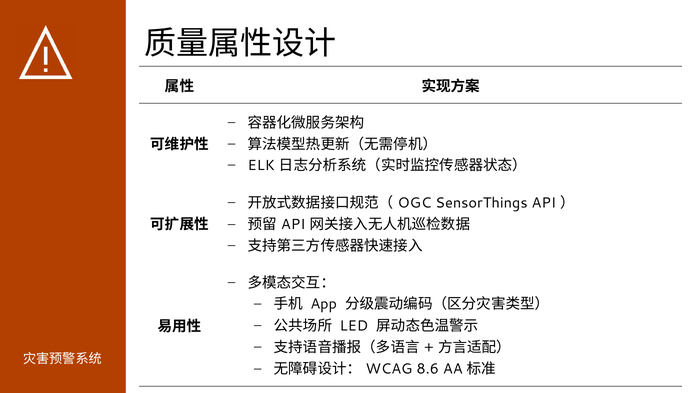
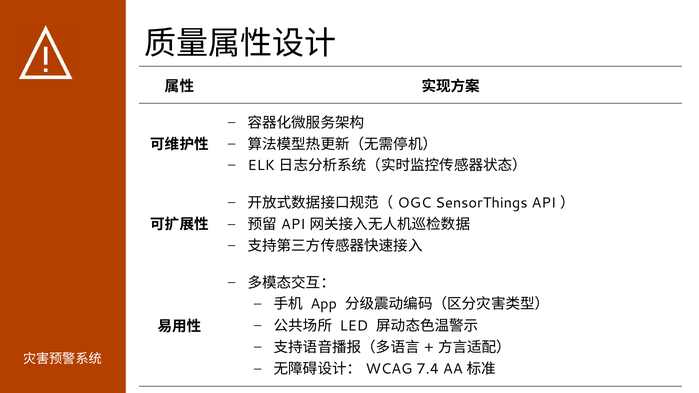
8.6: 8.6 -> 7.4 (428, 369)
